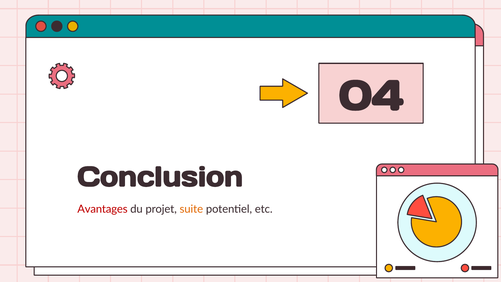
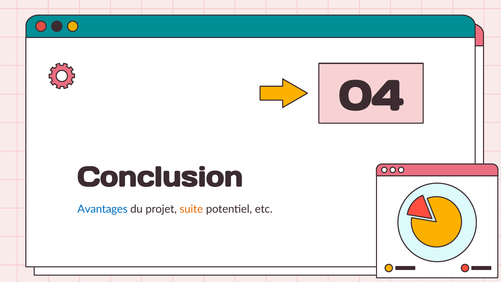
Avantages colour: red -> blue (102, 209)
